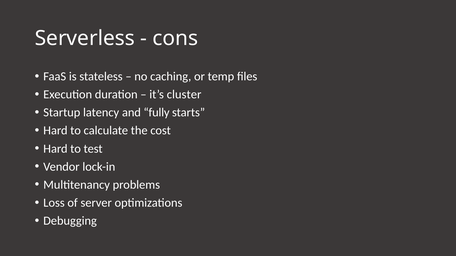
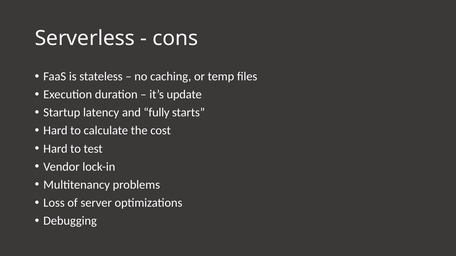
cluster: cluster -> update (184, 95)
